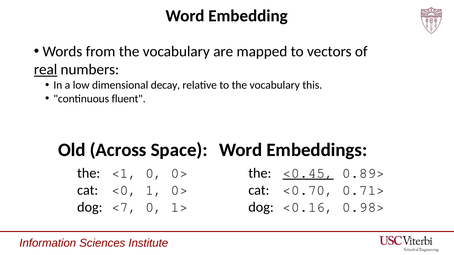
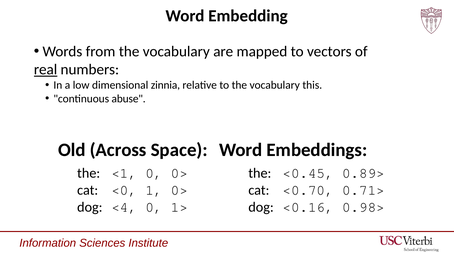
decay: decay -> zinnia (165, 85)
fluent: fluent -> abuse (129, 99)
<0.45 underline: present -> none (308, 173)
<7: <7 -> <4 (124, 207)
